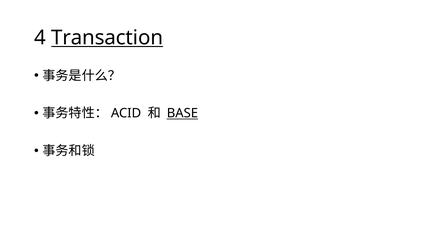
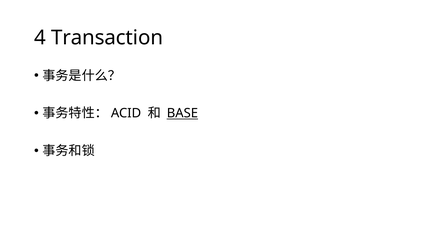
Transaction underline: present -> none (107, 38)
